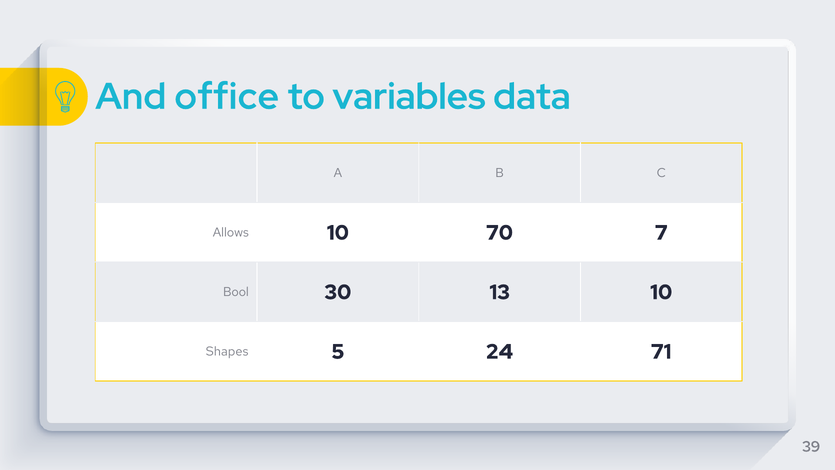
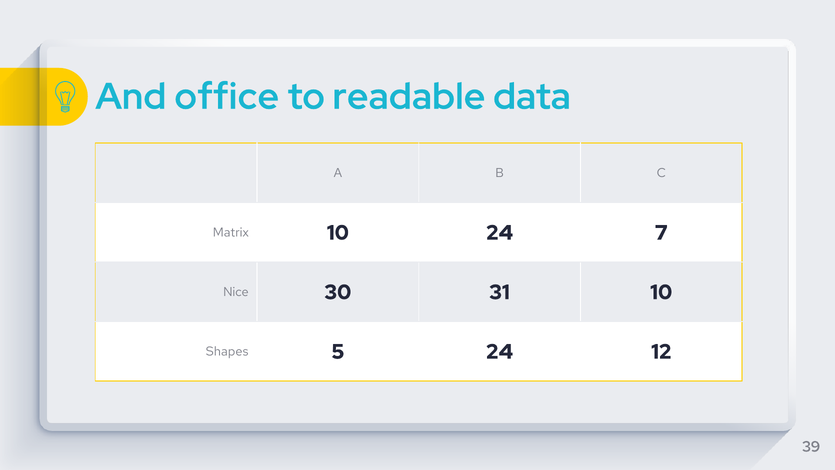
variables: variables -> readable (409, 96)
Allows: Allows -> Matrix (231, 232)
10 70: 70 -> 24 (500, 233)
Bool: Bool -> Nice (236, 292)
13: 13 -> 31 (500, 292)
71: 71 -> 12 (661, 352)
